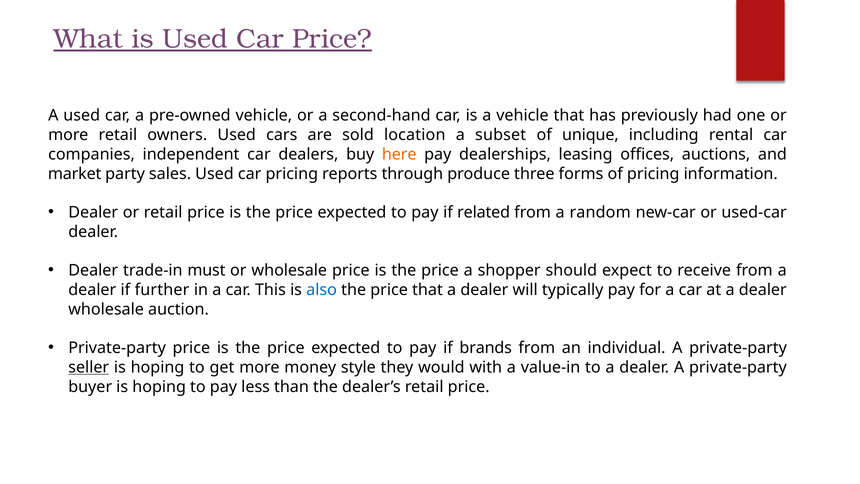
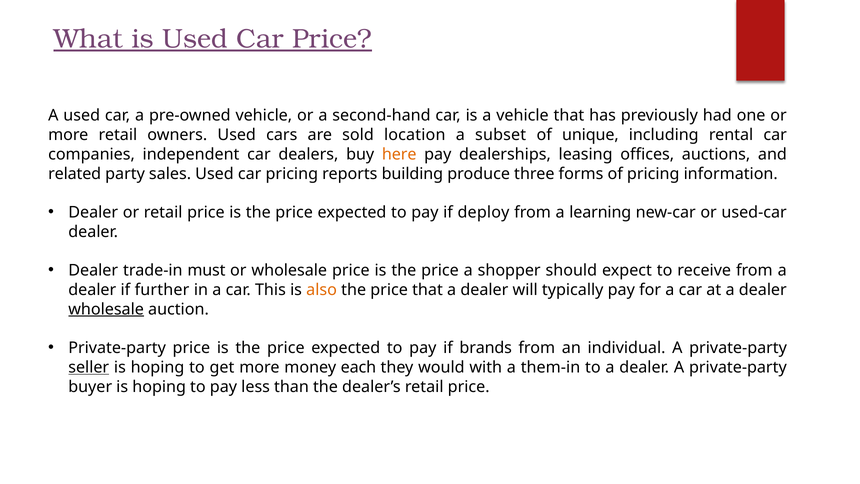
market: market -> related (75, 174)
through: through -> building (412, 174)
related: related -> deploy (483, 212)
random: random -> learning (600, 212)
also colour: blue -> orange (322, 290)
wholesale underline: none -> present (106, 309)
style: style -> each (358, 367)
value-in: value-in -> them-in (550, 367)
